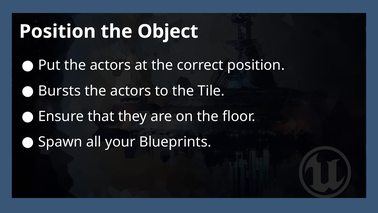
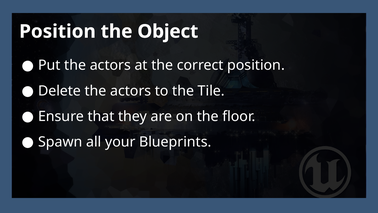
Bursts: Bursts -> Delete (60, 91)
